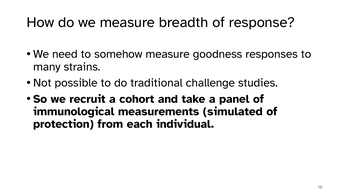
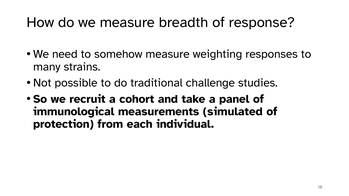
goodness: goodness -> weighting (218, 54)
